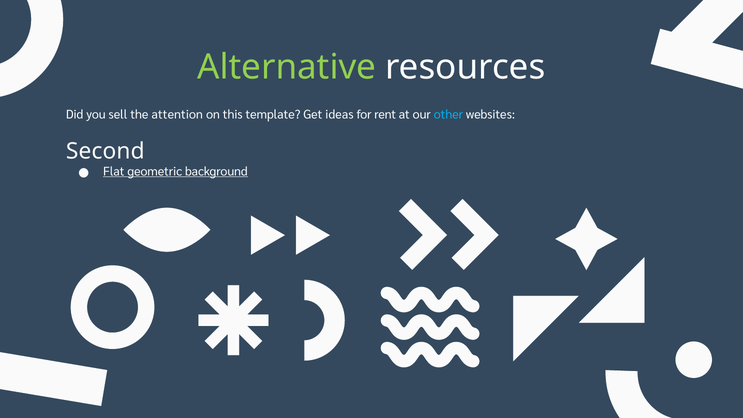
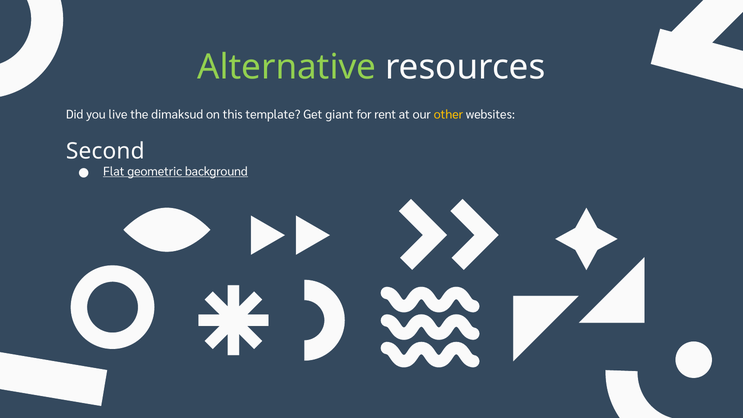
sell: sell -> live (118, 115)
attention: attention -> dimaksud (177, 115)
ideas: ideas -> giant (339, 115)
other colour: light blue -> yellow (448, 115)
